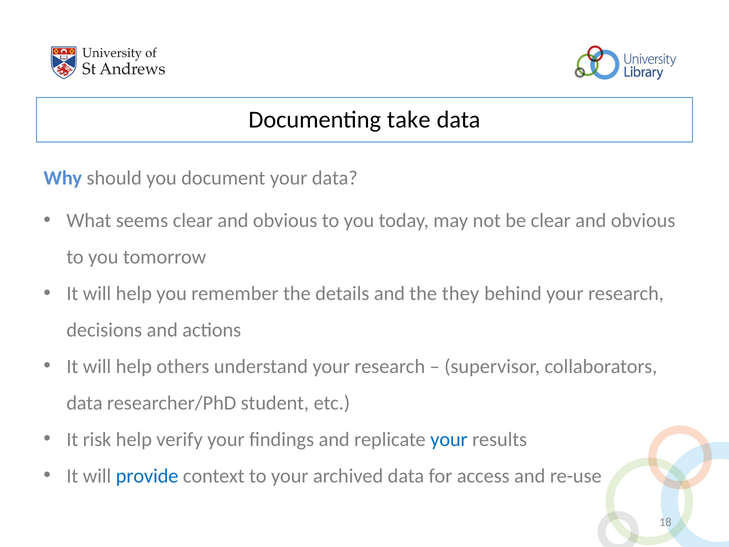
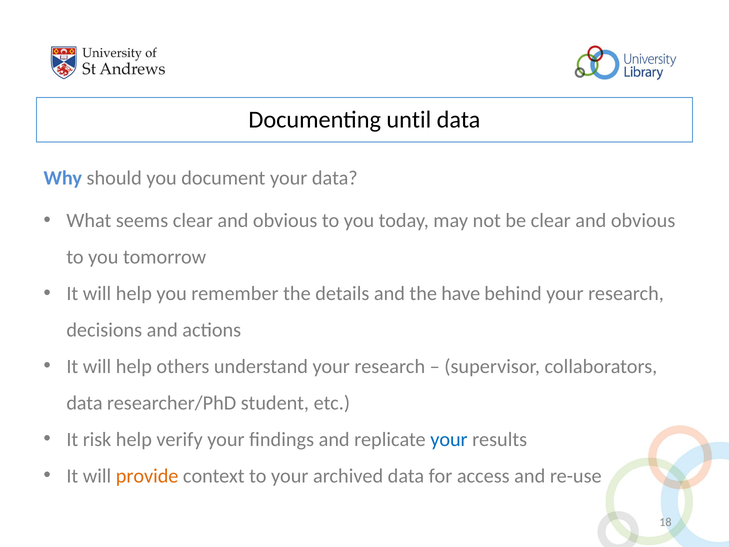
take: take -> until (409, 120)
they: they -> have (461, 293)
provide colour: blue -> orange (147, 476)
